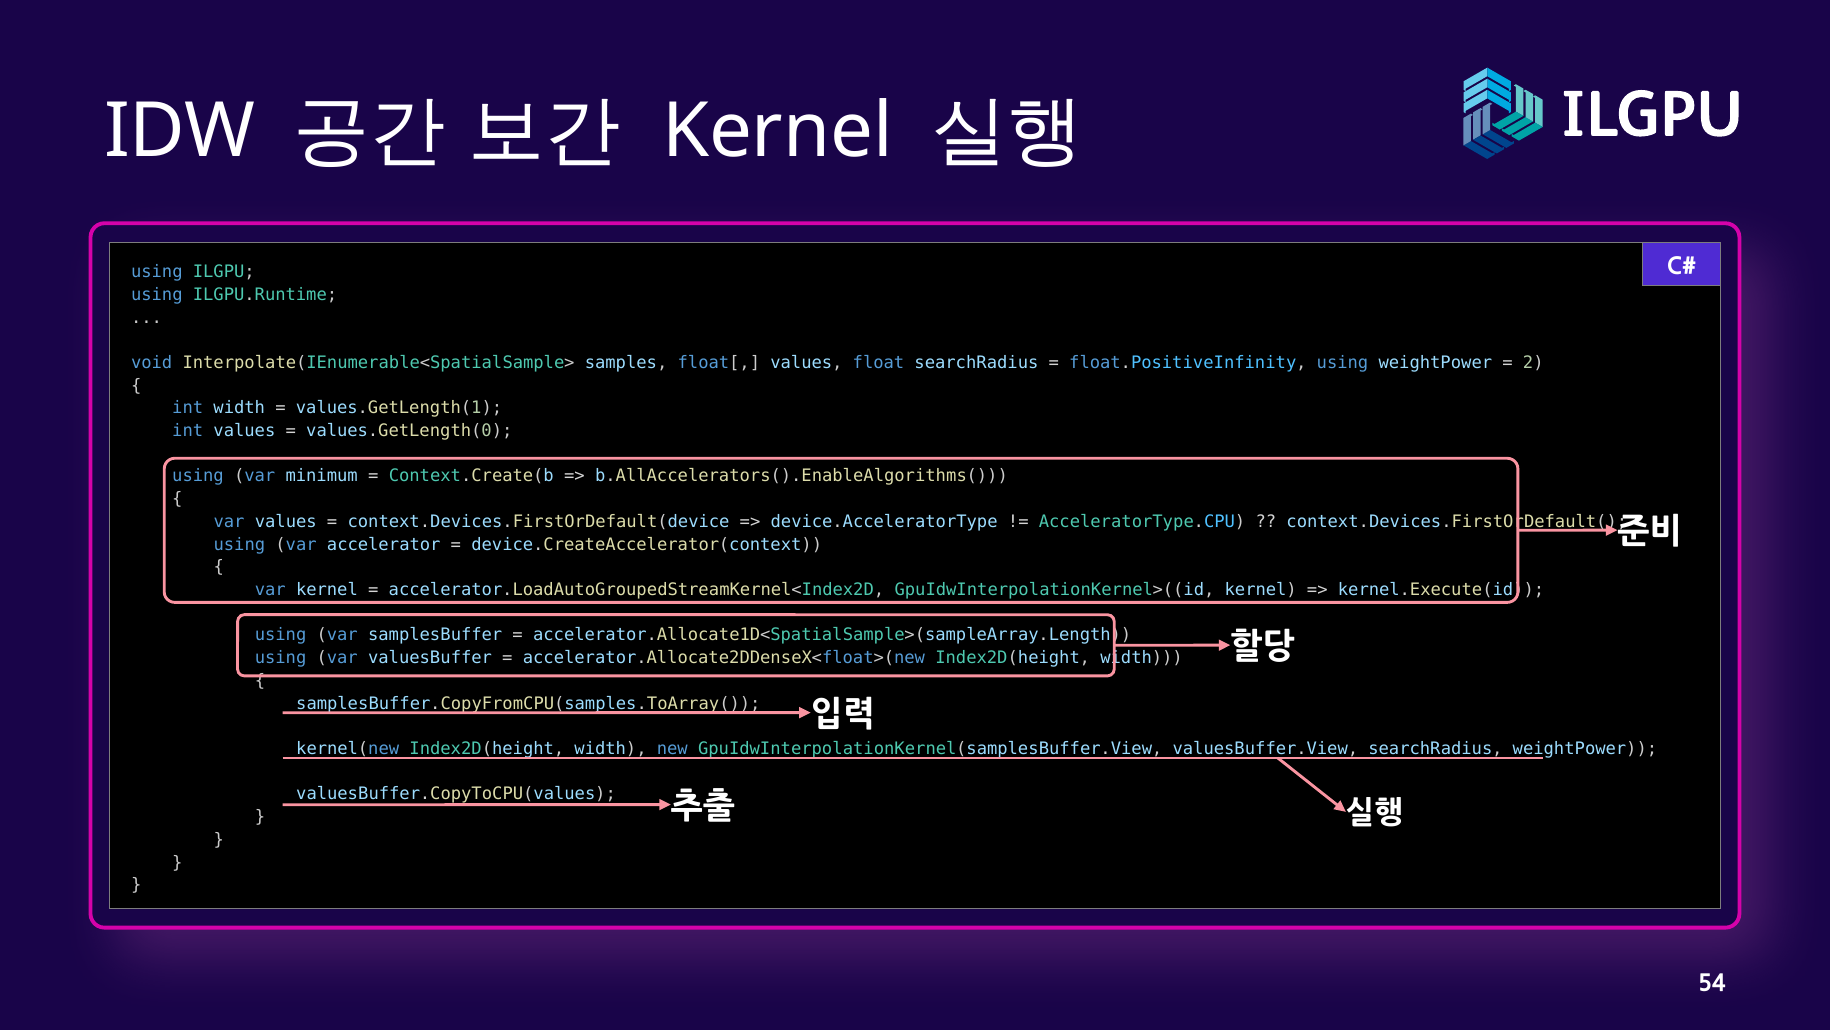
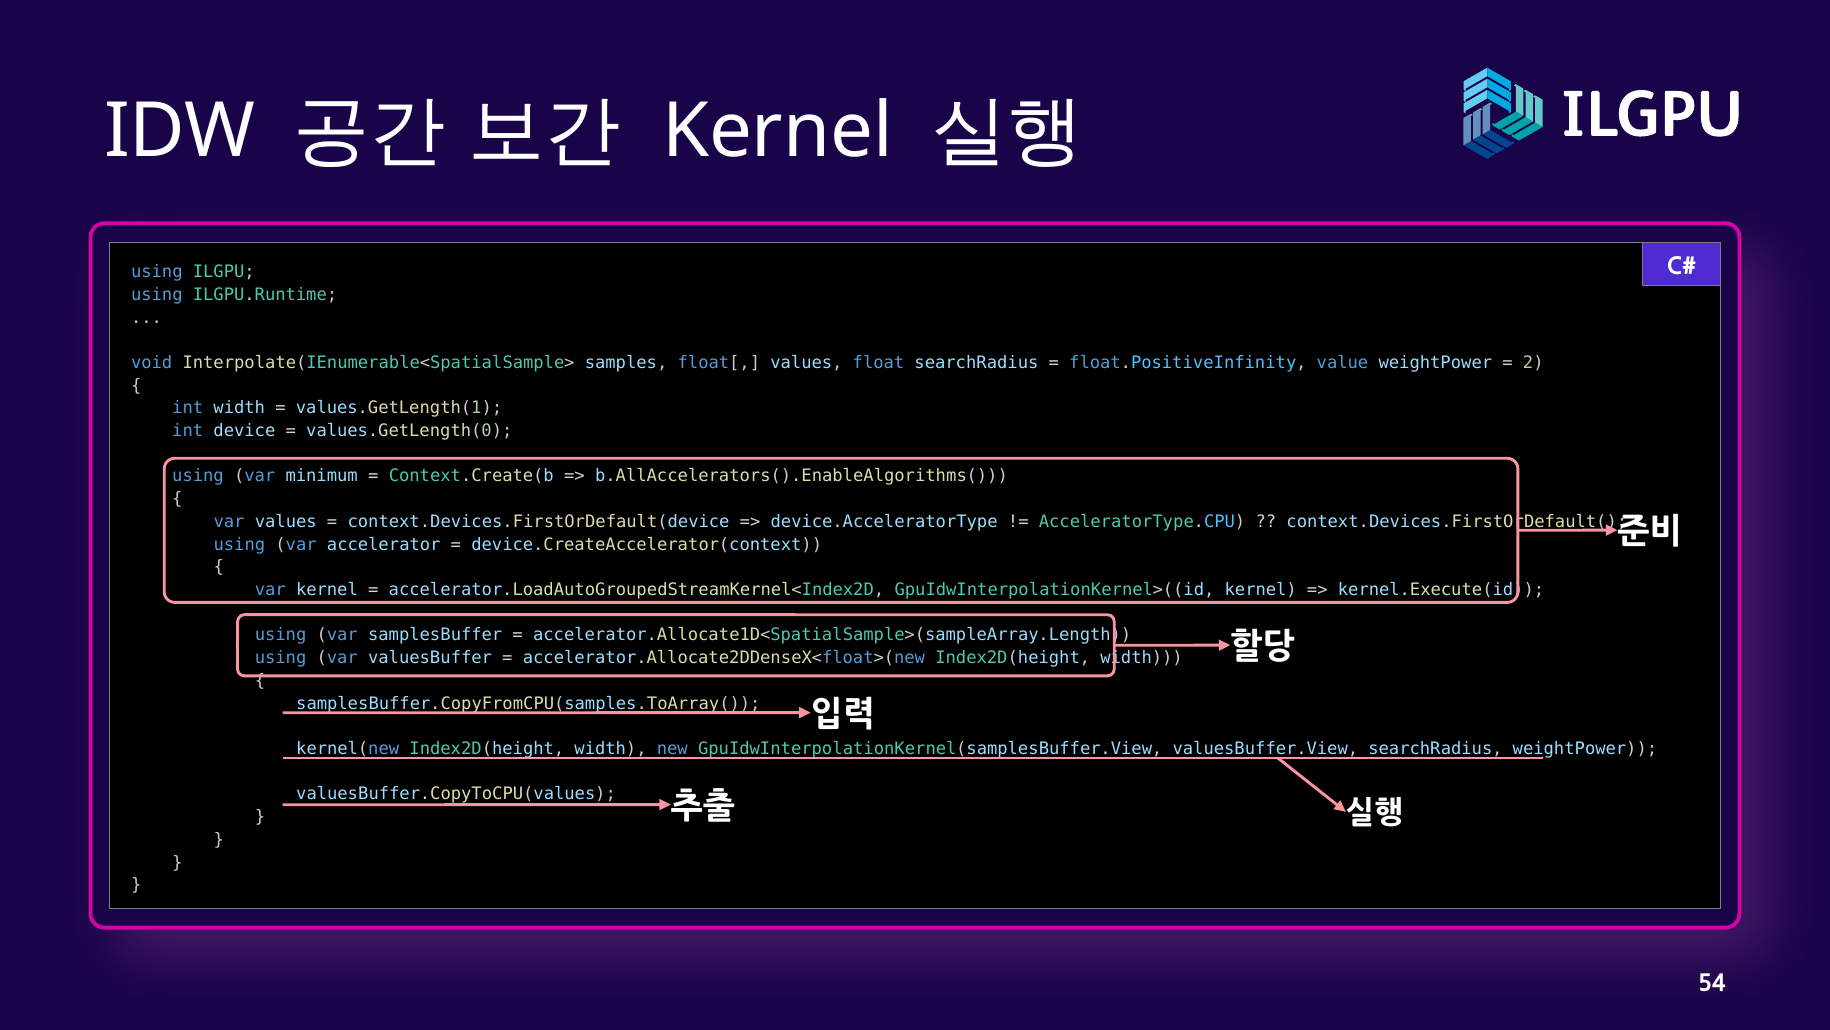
float.PositiveInfinity using: using -> value (1343, 363)
int values: values -> device (244, 431)
